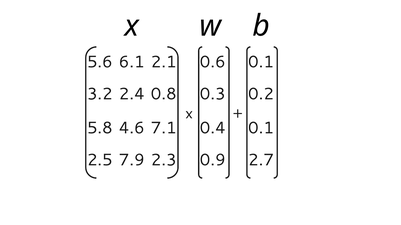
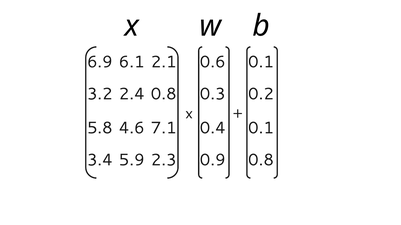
5.6: 5.6 -> 6.9 (100, 62)
2.5: 2.5 -> 3.4 (100, 160)
7.9: 7.9 -> 5.9 (132, 160)
2.7: 2.7 -> 0.8 (261, 160)
